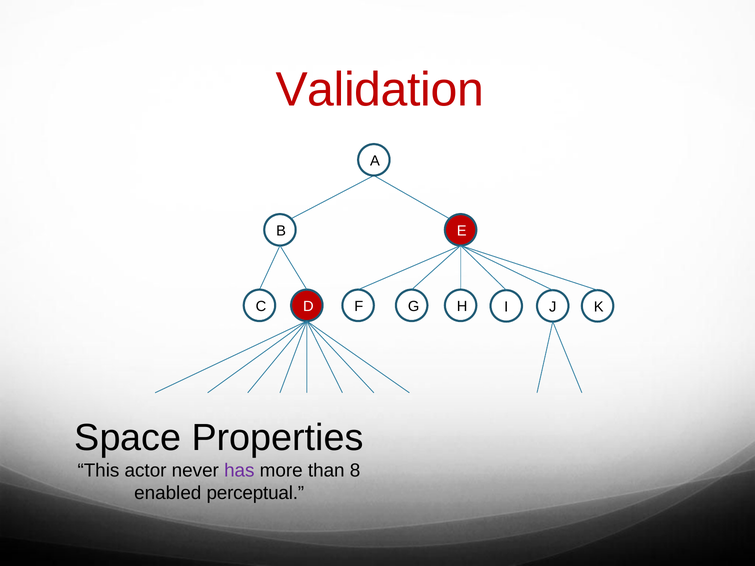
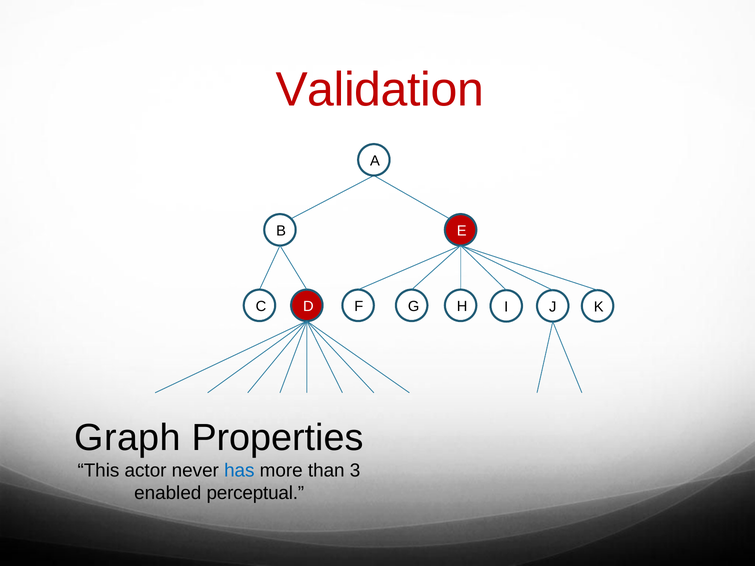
Space: Space -> Graph (128, 438)
has colour: purple -> blue (239, 471)
8: 8 -> 3 (355, 471)
